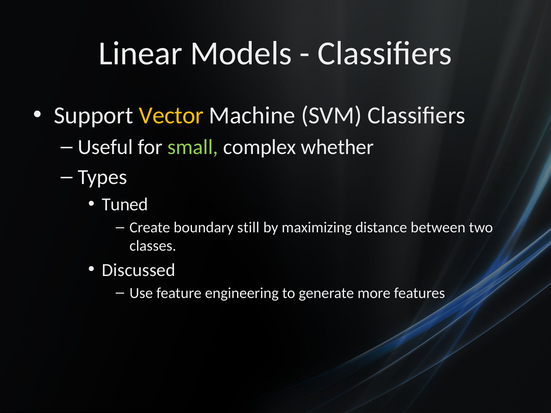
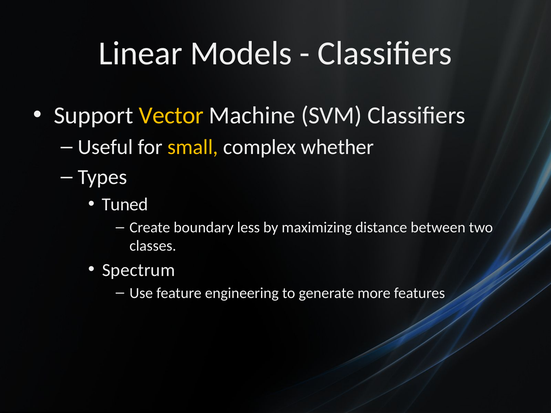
small colour: light green -> yellow (193, 147)
still: still -> less (248, 228)
Discussed: Discussed -> Spectrum (139, 270)
